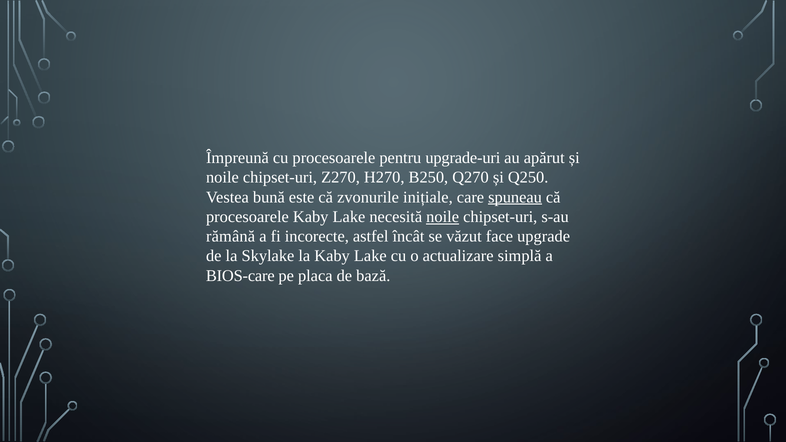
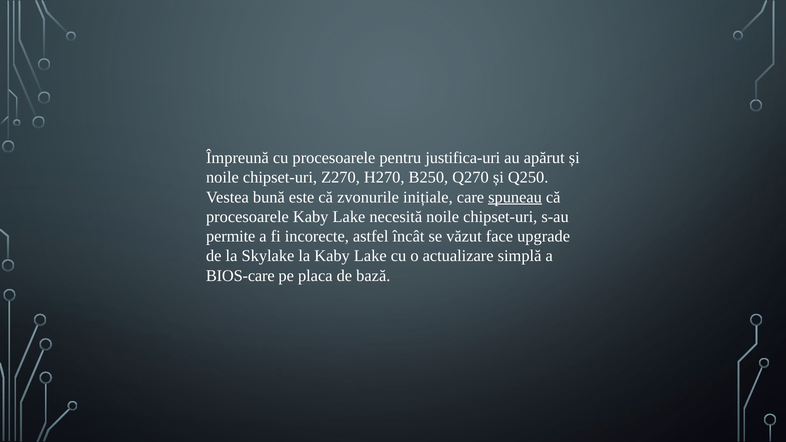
upgrade-uri: upgrade-uri -> justifica-uri (463, 158)
noile underline: present -> none (443, 217)
rămână: rămână -> permite (231, 236)
